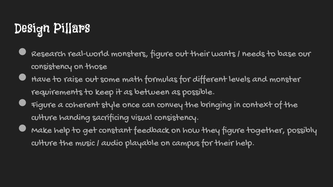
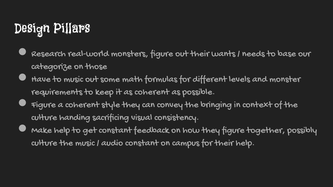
consistency: consistency -> categorize (52, 66)
to raise: raise -> music (73, 79)
as between: between -> coherent (152, 91)
style once: once -> they (131, 104)
audio playable: playable -> constant (142, 143)
